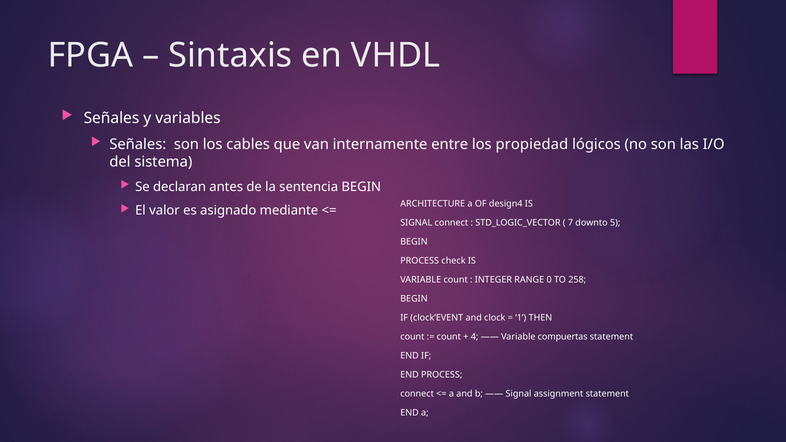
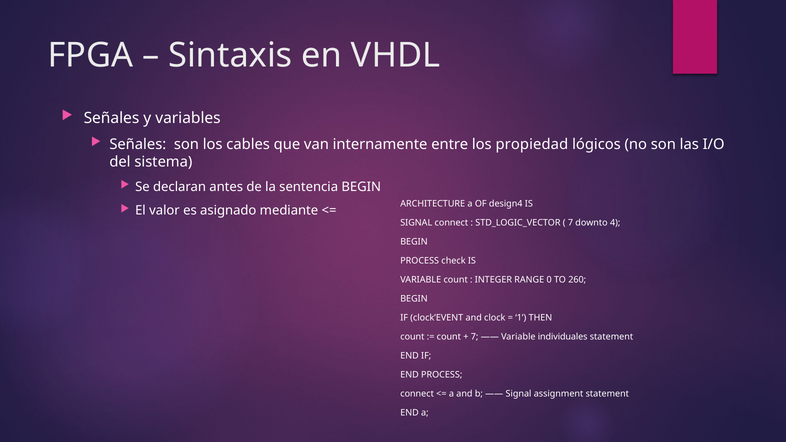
5: 5 -> 4 (615, 223)
258: 258 -> 260 (577, 280)
4: 4 -> 7 (475, 337)
compuertas: compuertas -> individuales (563, 337)
